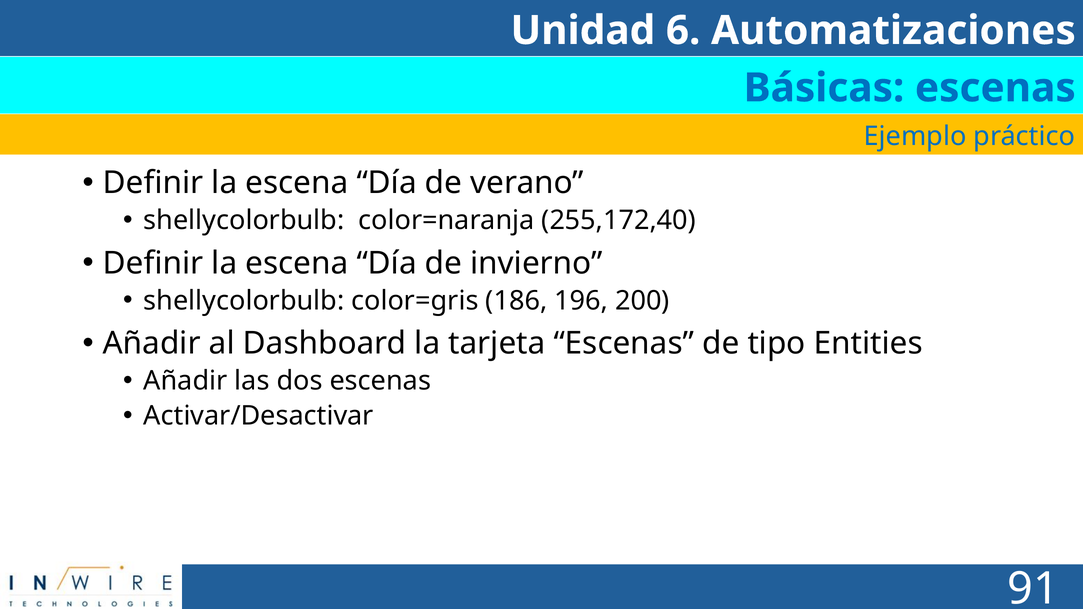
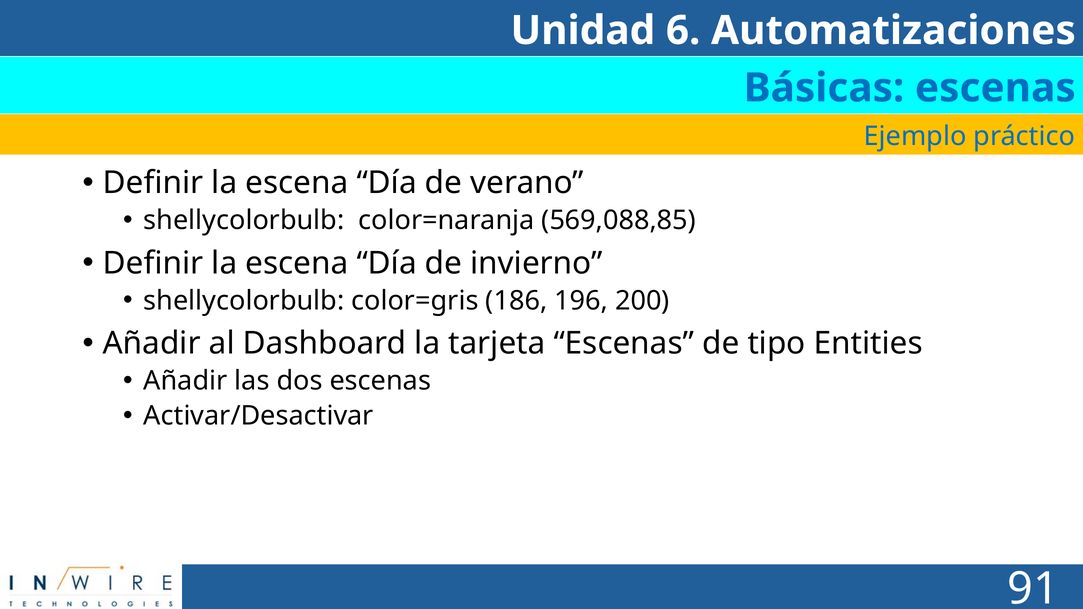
255,172,40: 255,172,40 -> 569,088,85 (619, 220)
